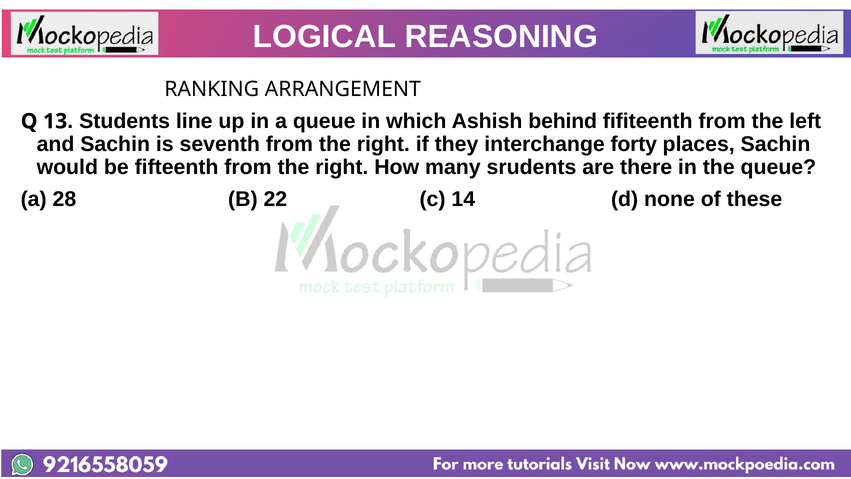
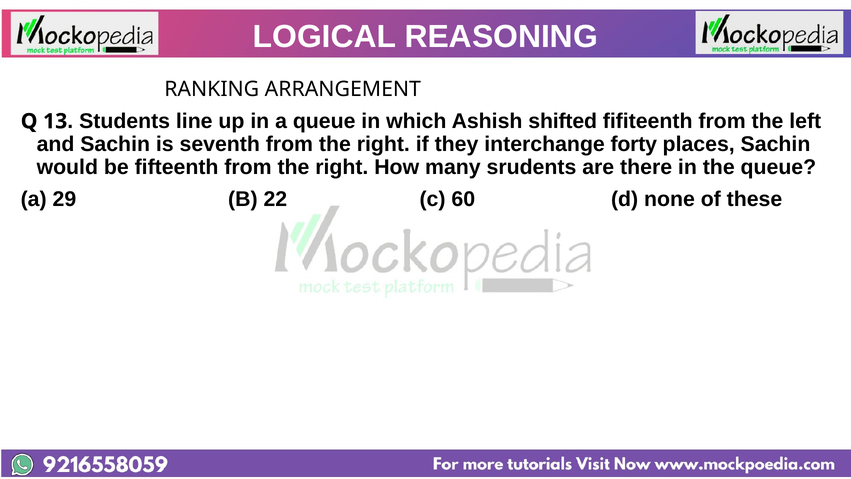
behind: behind -> shifted (563, 121)
28: 28 -> 29 (64, 199)
14: 14 -> 60 (463, 199)
